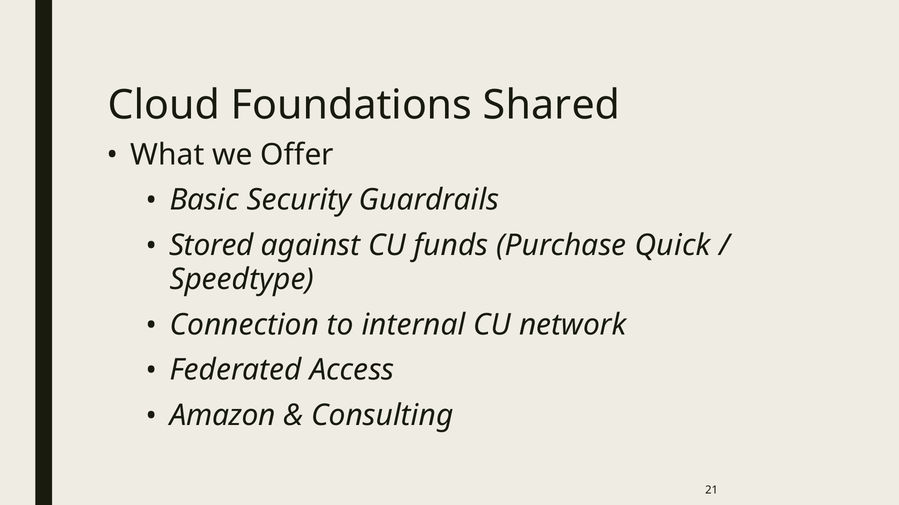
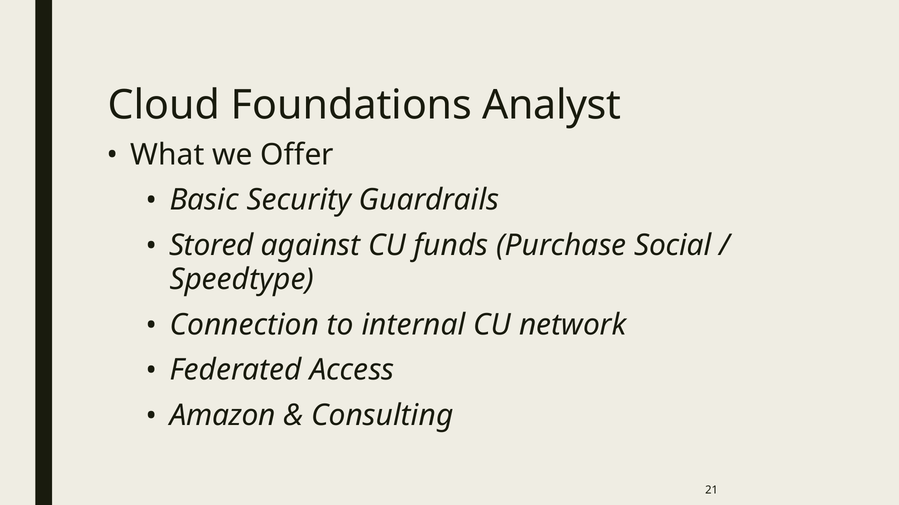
Shared: Shared -> Analyst (552, 105)
Quick: Quick -> Social (673, 246)
